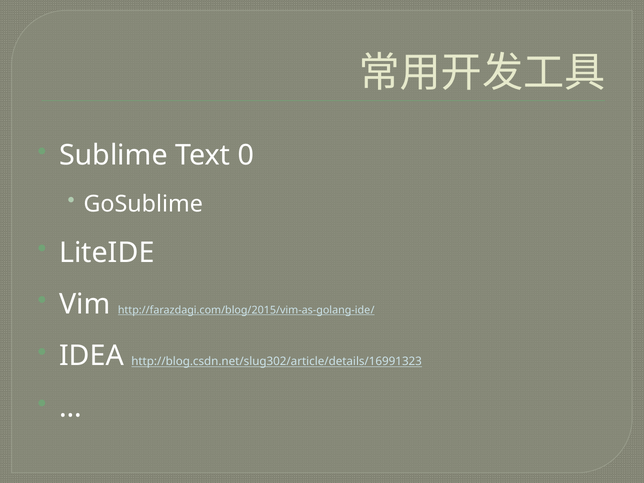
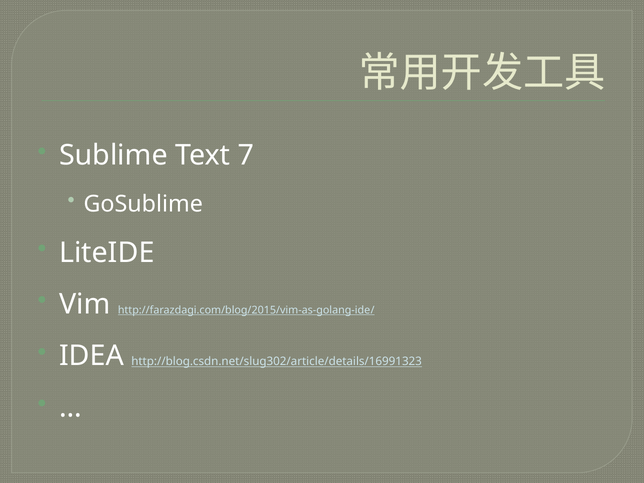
0: 0 -> 7 (246, 156)
